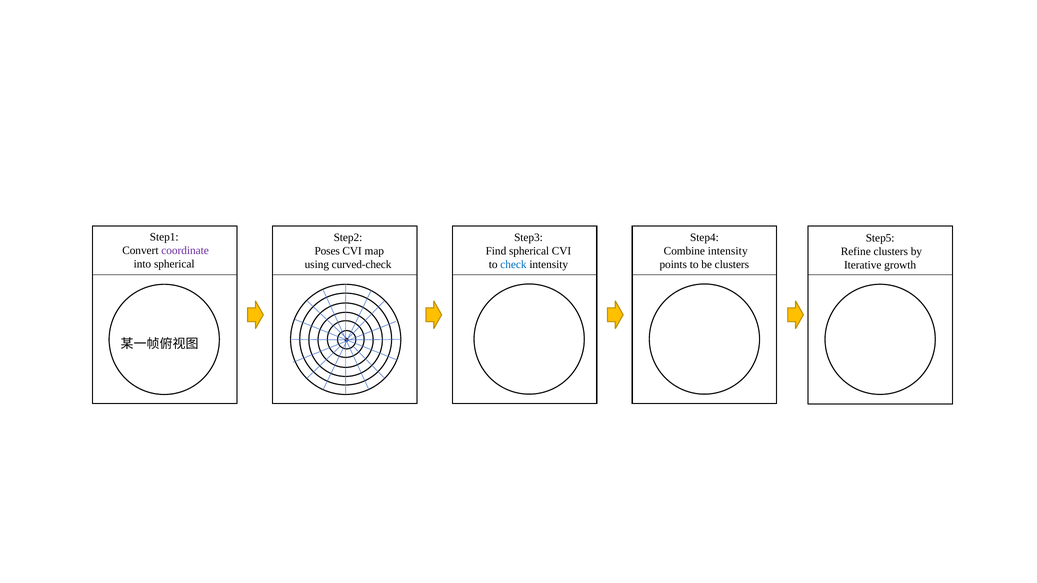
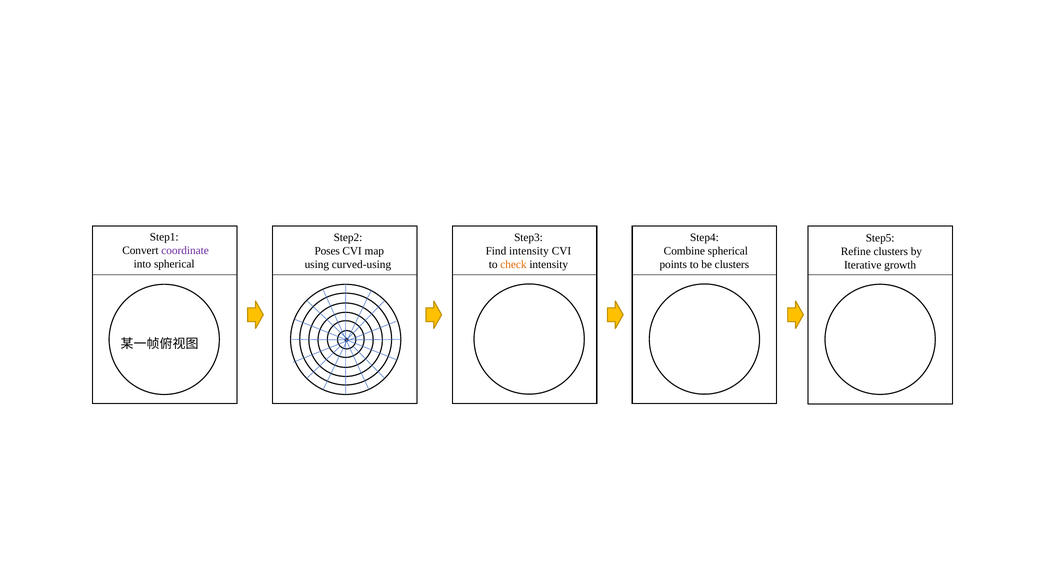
Find spherical: spherical -> intensity (529, 251)
Combine intensity: intensity -> spherical (728, 251)
curved-check: curved-check -> curved-using (362, 265)
check colour: blue -> orange (513, 265)
